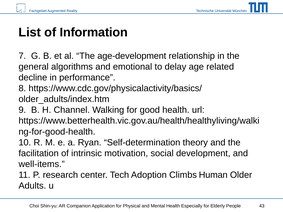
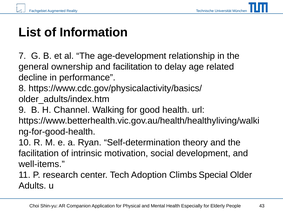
algorithms: algorithms -> ownership (72, 67)
and emotional: emotional -> facilitation (133, 67)
Human: Human -> Special (213, 175)
